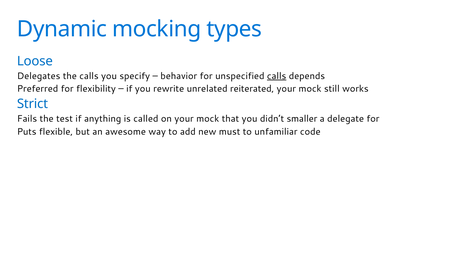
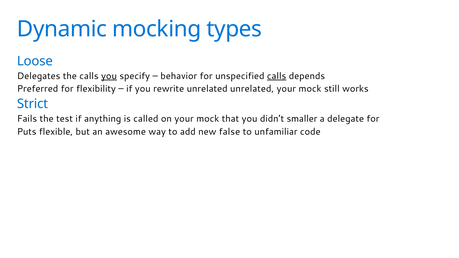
you underline: none -> present (109, 76)
unrelated reiterated: reiterated -> unrelated (252, 89)
must: must -> false (230, 132)
